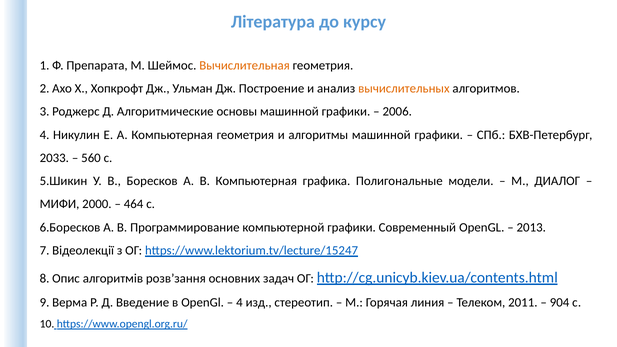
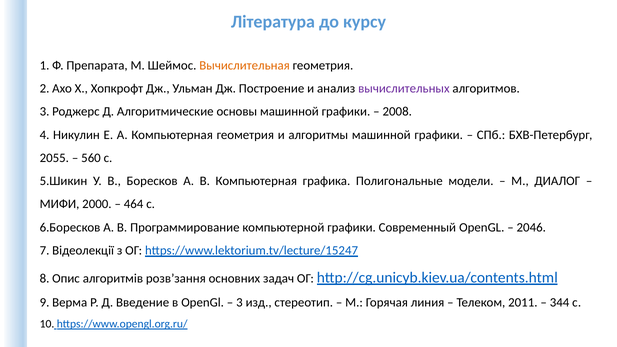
вычислительных colour: orange -> purple (404, 89)
2006: 2006 -> 2008 (397, 112)
2033: 2033 -> 2055 (54, 158)
2013: 2013 -> 2046 (531, 227)
4: 4 -> 3 (239, 302)
904: 904 -> 344 (560, 302)
